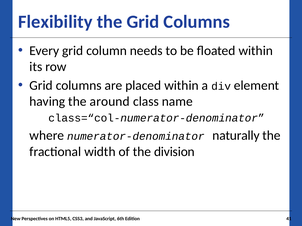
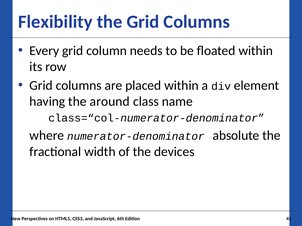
naturally: naturally -> absolute (236, 136)
division: division -> devices (174, 152)
